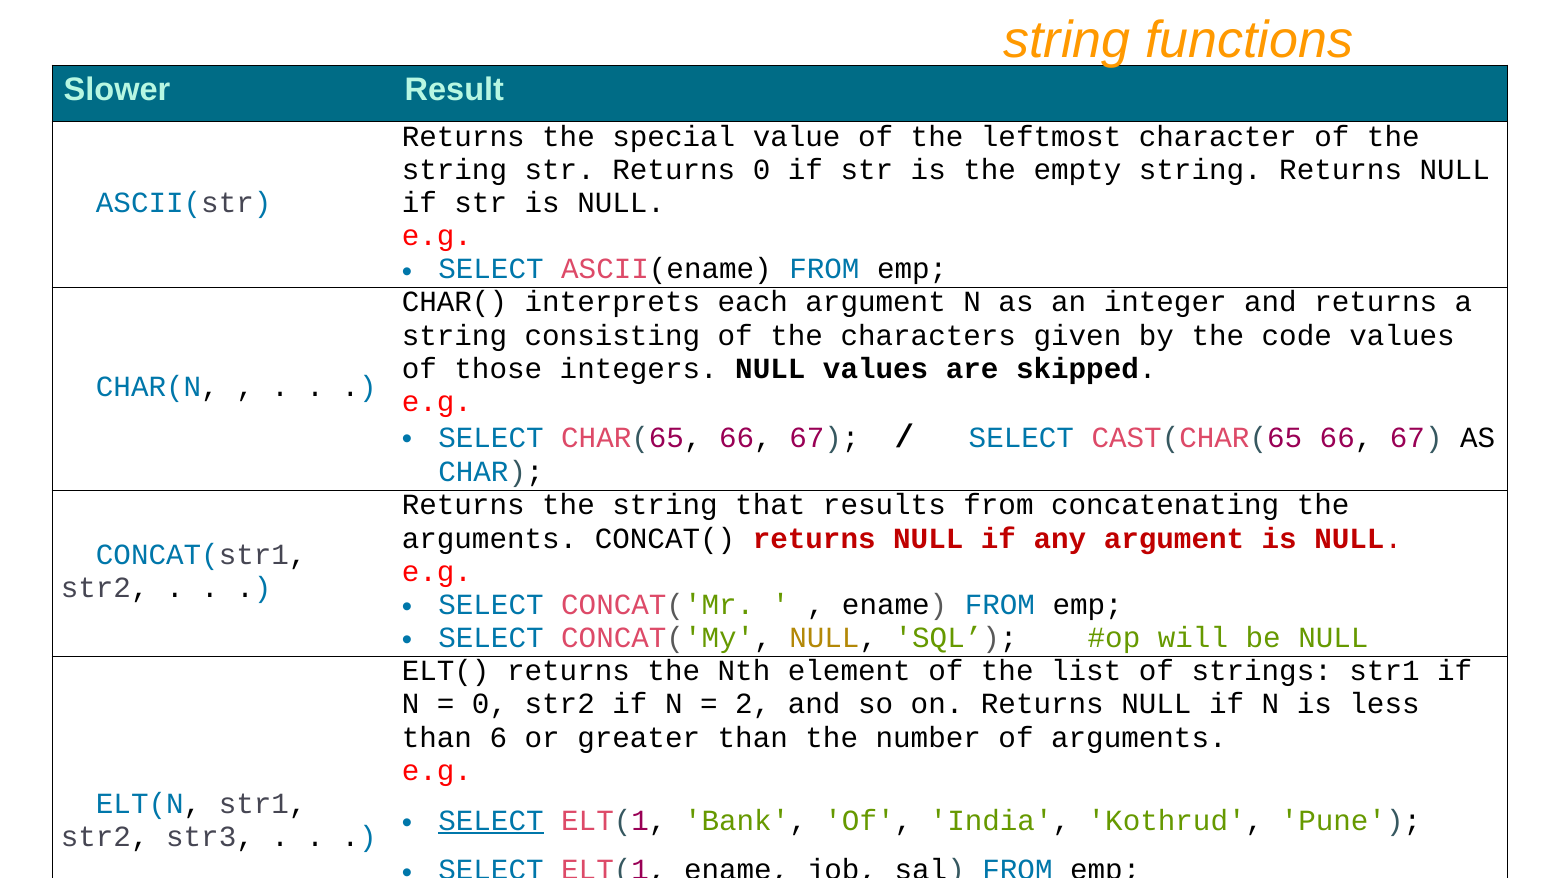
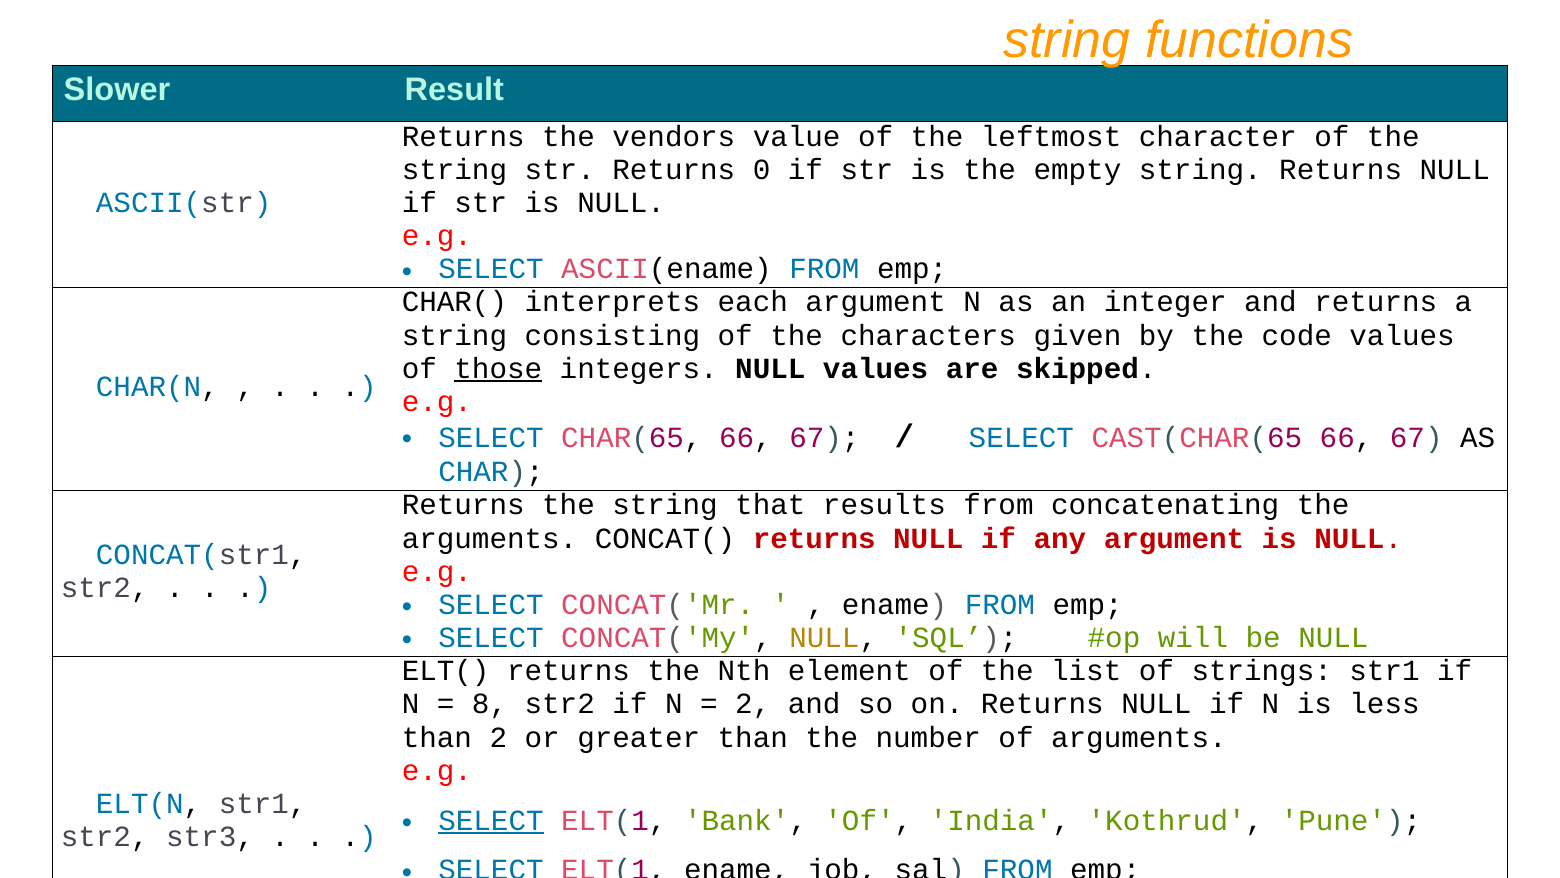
special: special -> vendors (674, 136)
those underline: none -> present (498, 368)
0: 0 -> 8 (490, 704)
than 6: 6 -> 2 (498, 737)
